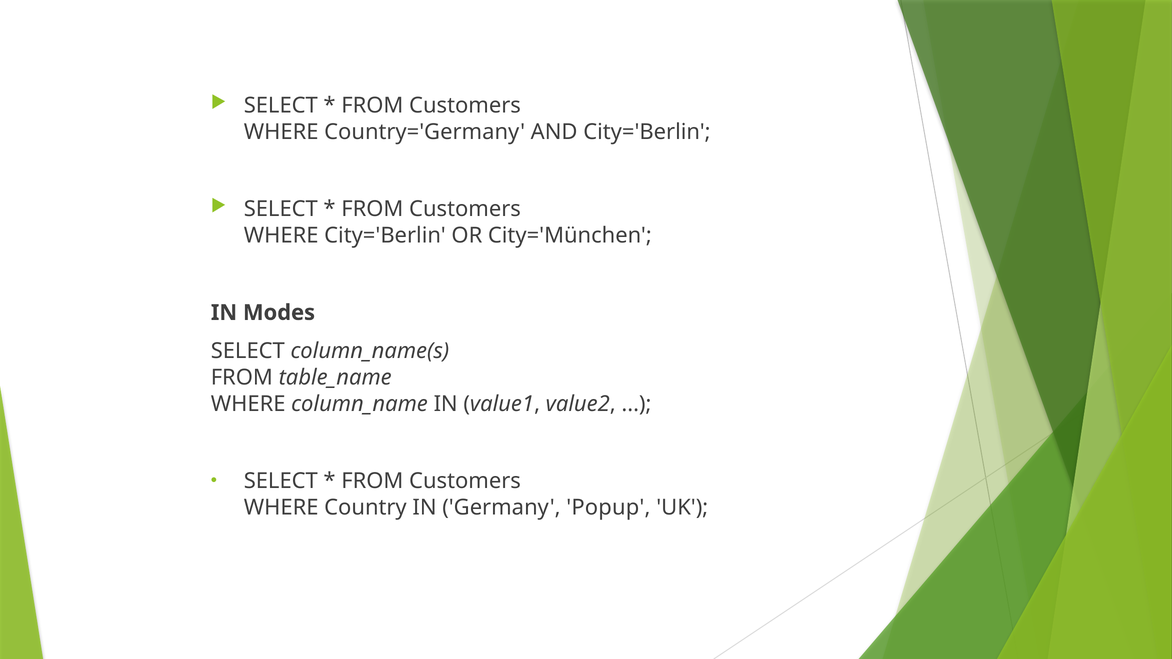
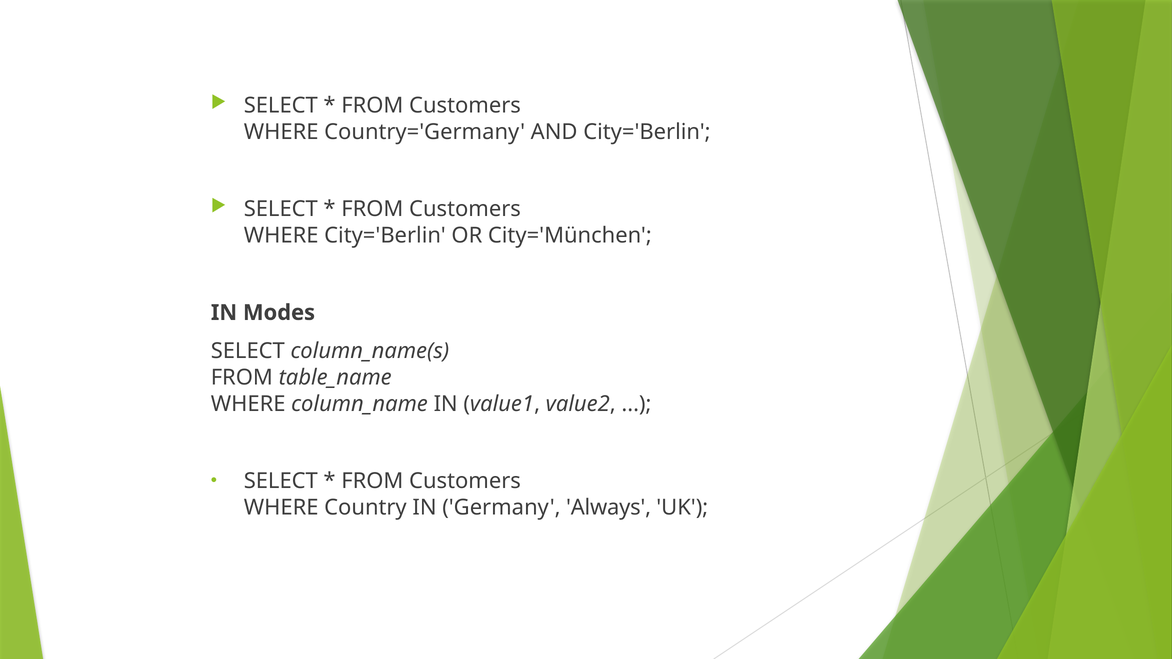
Popup: Popup -> Always (609, 508)
